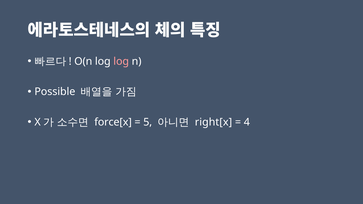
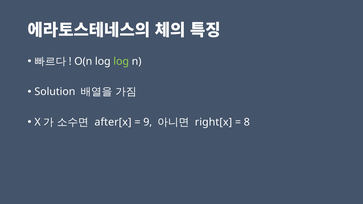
log colour: pink -> light green (121, 61)
Possible: Possible -> Solution (55, 92)
force[x: force[x -> after[x (113, 122)
5: 5 -> 9 (148, 122)
4: 4 -> 8 (247, 122)
